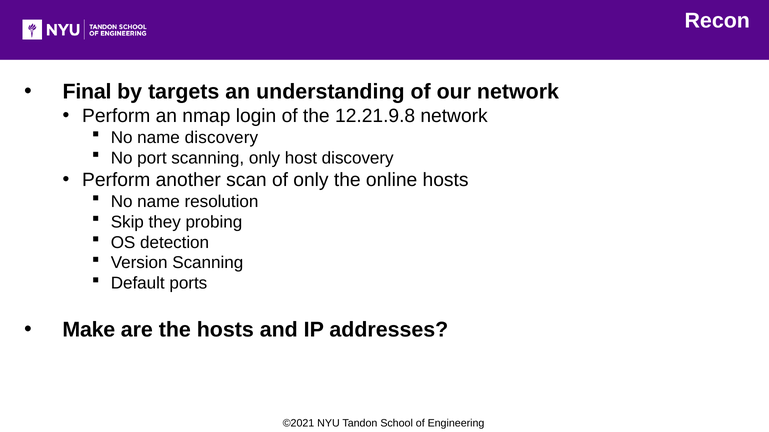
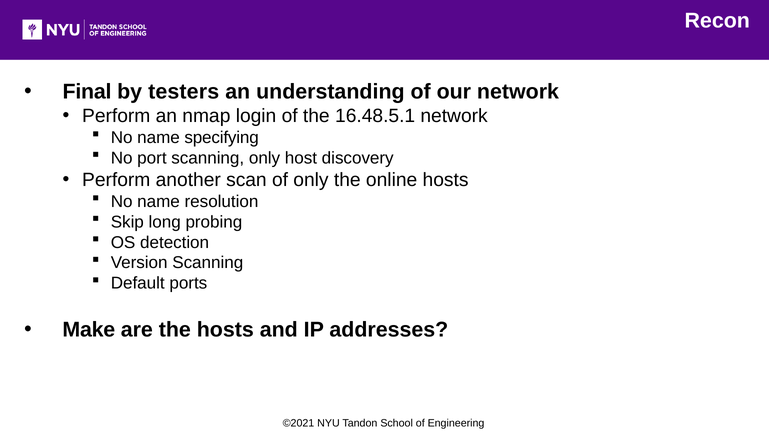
targets: targets -> testers (184, 92)
12.21.9.8: 12.21.9.8 -> 16.48.5.1 (375, 116)
name discovery: discovery -> specifying (222, 138)
they: they -> long (165, 222)
